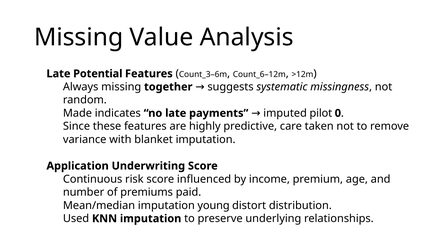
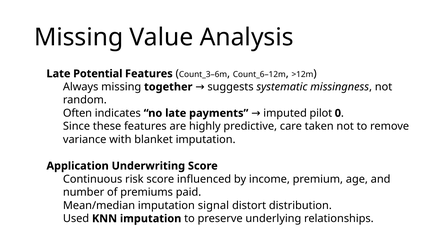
Made: Made -> Often (77, 113)
young: young -> signal (213, 205)
